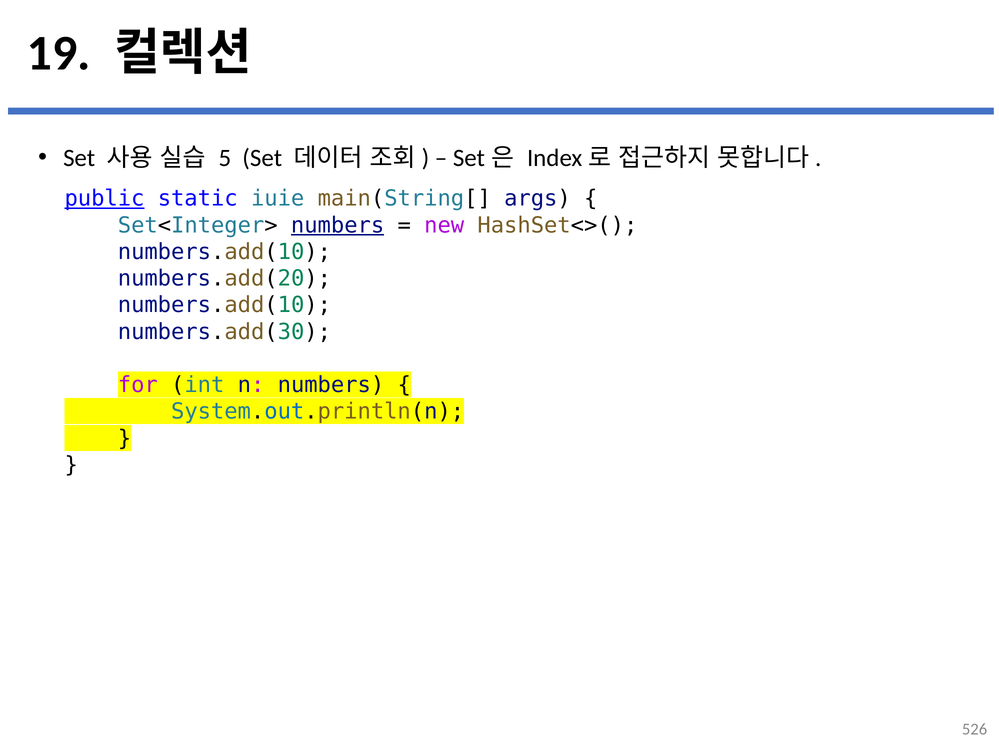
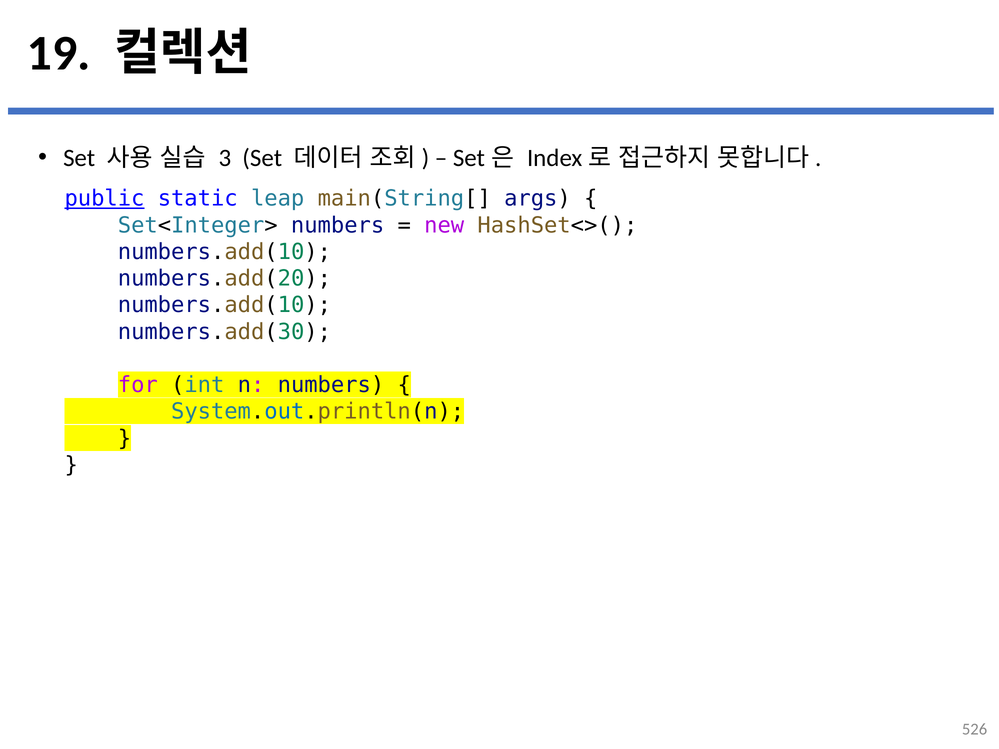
5: 5 -> 3 (225, 158)
iuie: iuie -> leap (278, 199)
numbers underline: present -> none (338, 225)
